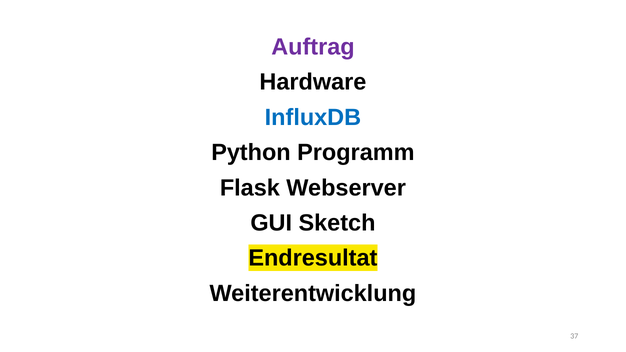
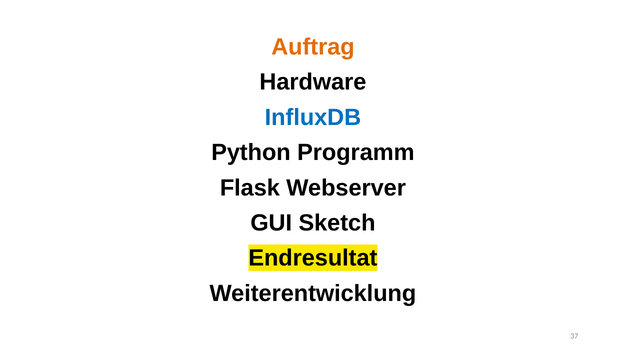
Auftrag colour: purple -> orange (313, 47)
